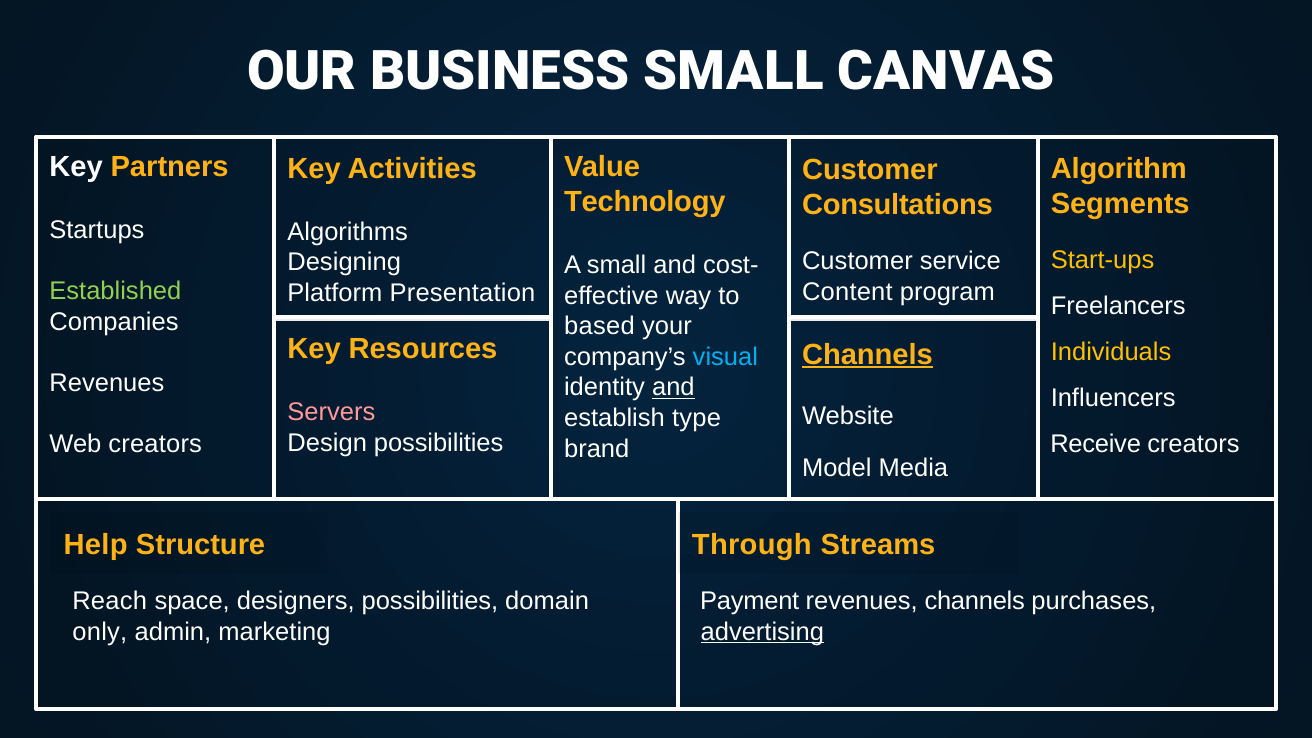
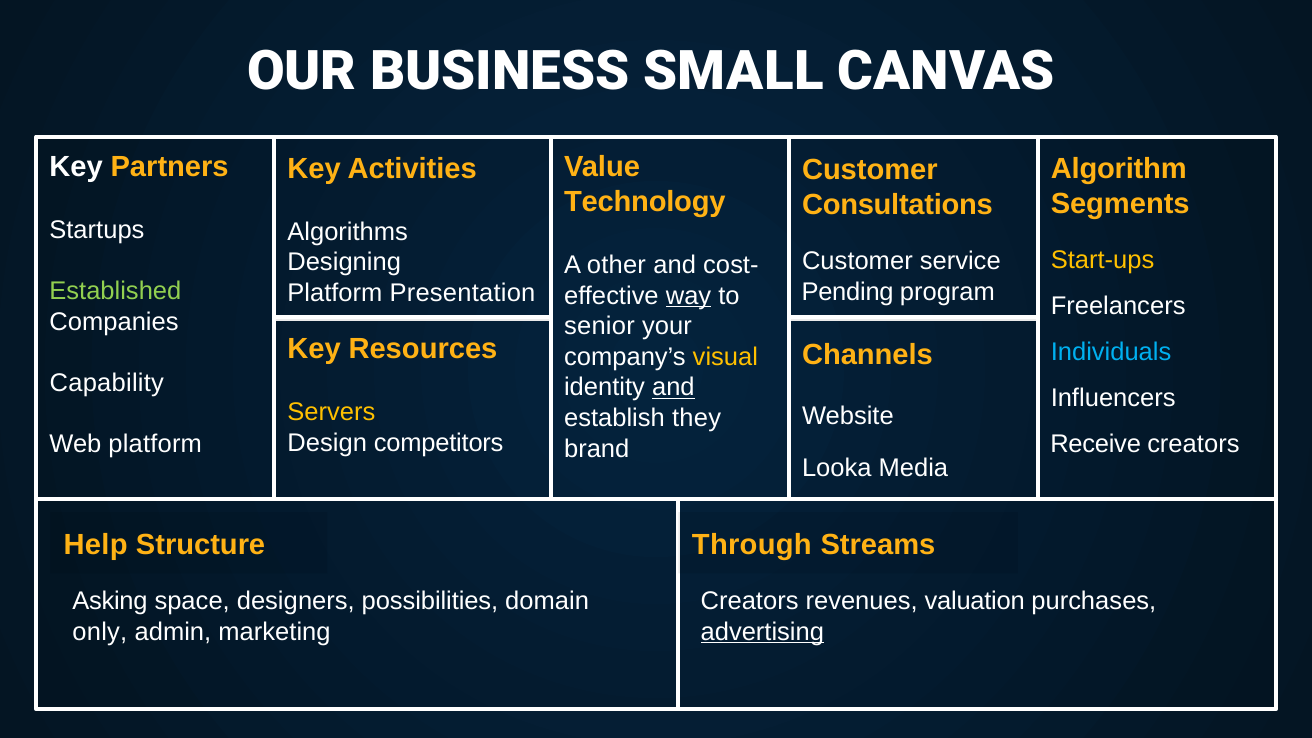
A small: small -> other (616, 265)
Content: Content -> Pending (848, 292)
way underline: none -> present (689, 296)
based: based -> senior (599, 326)
Individuals colour: yellow -> light blue (1111, 352)
Channels underline: present -> none (867, 355)
visual colour: light blue -> yellow (725, 357)
Revenues: Revenues -> Capability (107, 383)
Servers colour: pink -> yellow (331, 412)
type: type -> they (697, 418)
Design possibilities: possibilities -> competitors (439, 443)
Web creators: creators -> platform (155, 444)
Model: Model -> Looka (837, 468)
Reach: Reach -> Asking (110, 601)
Payment: Payment -> Creators (750, 601)
revenues channels: channels -> valuation (975, 601)
